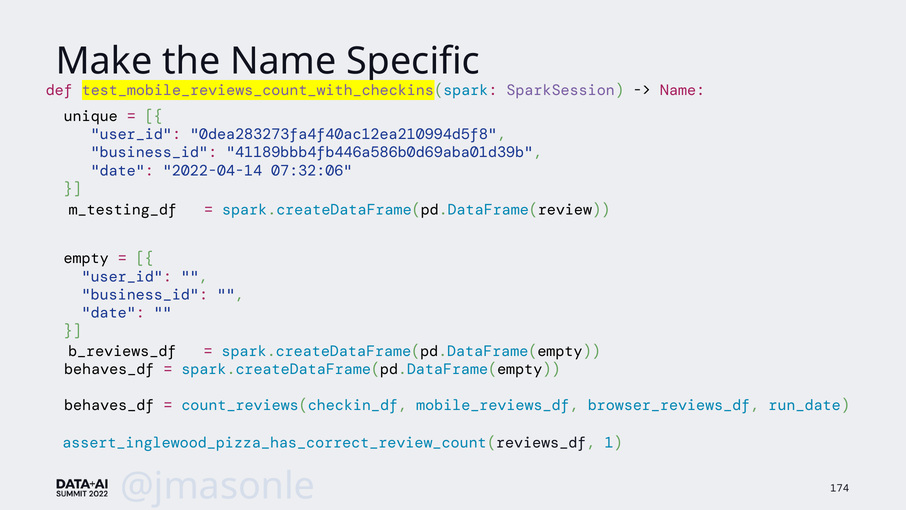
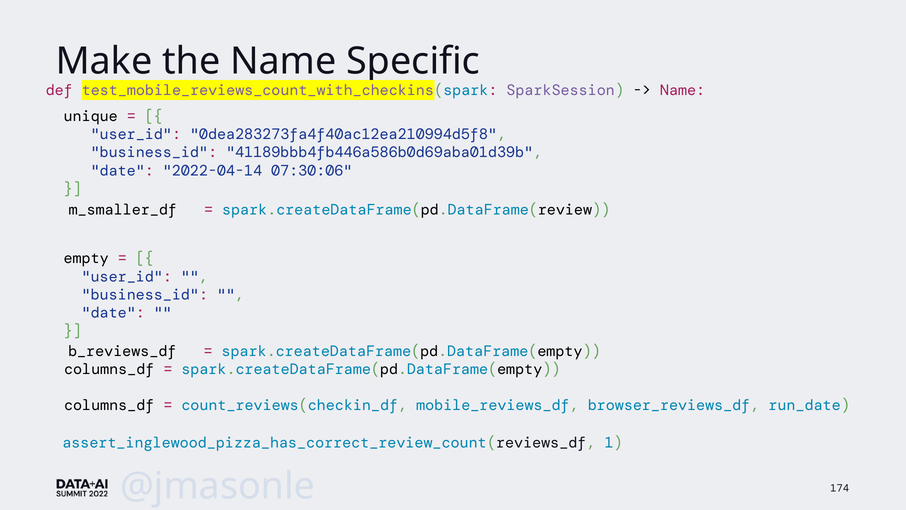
07:32:06: 07:32:06 -> 07:30:06 (312, 171)
m_testing_df: m_testing_df -> m_smaller_df (123, 210)
behaves_df: behaves_df -> columns_df (109, 369)
behaves_df: behaves_df -> columns_df (109, 405)
